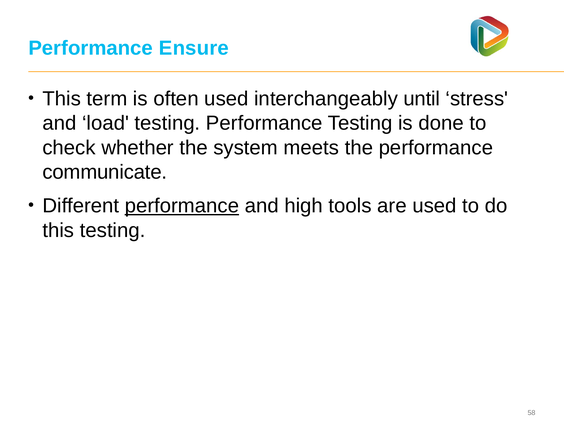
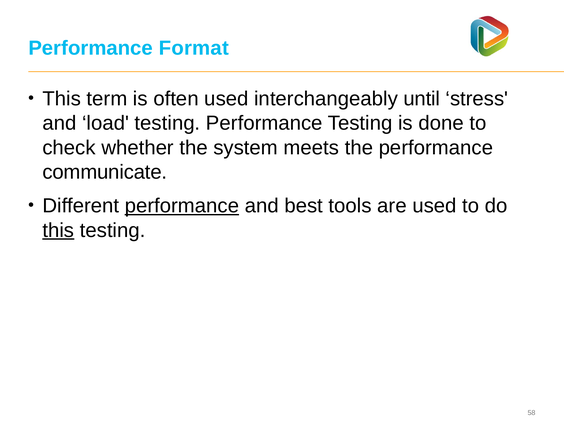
Ensure: Ensure -> Format (194, 48)
high: high -> best (304, 206)
this underline: none -> present (58, 230)
